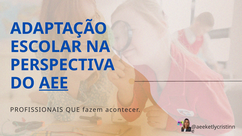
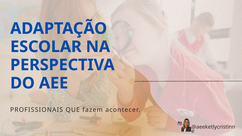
AEE underline: present -> none (54, 83)
